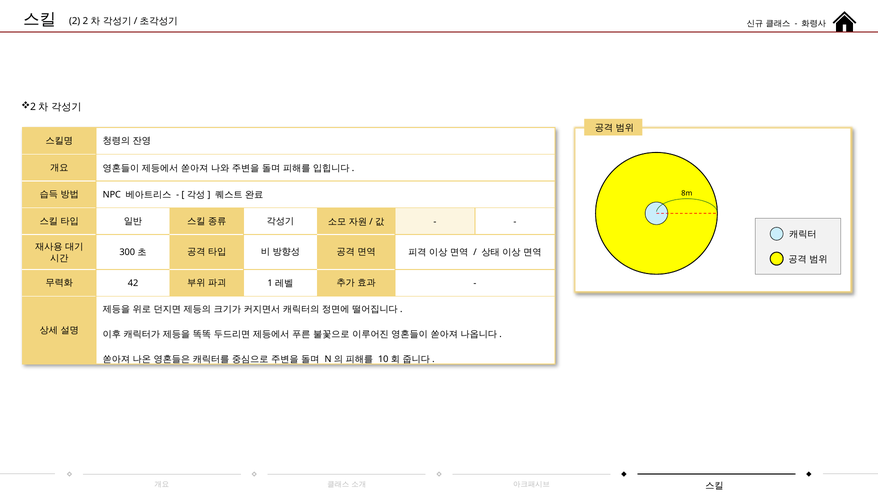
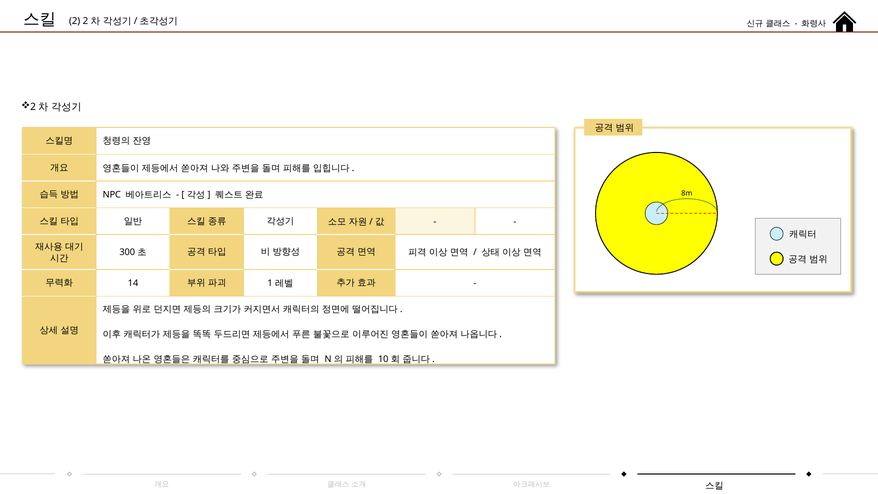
42: 42 -> 14 (133, 283)
